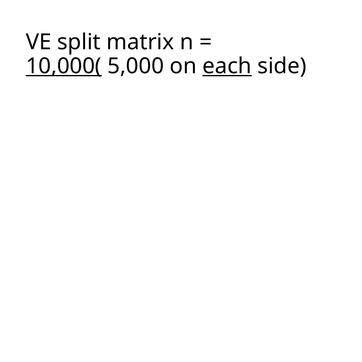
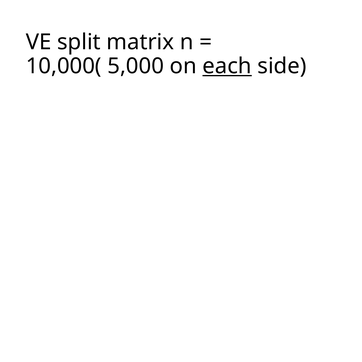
10,000( underline: present -> none (64, 66)
